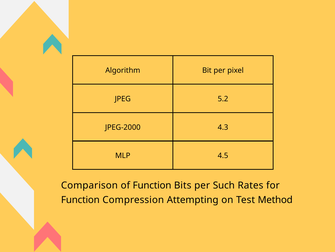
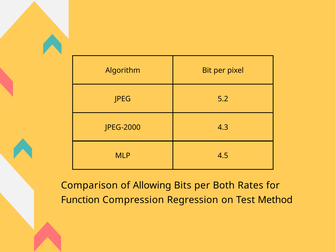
of Function: Function -> Allowing (152, 185)
Such: Such -> Both (224, 185)
Attempting: Attempting -> Regression (193, 199)
